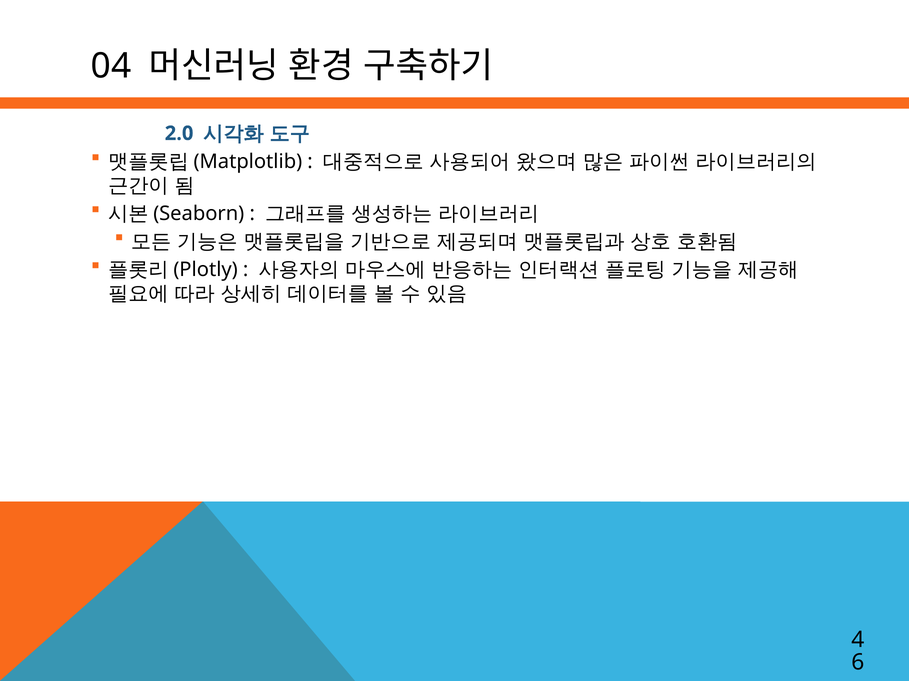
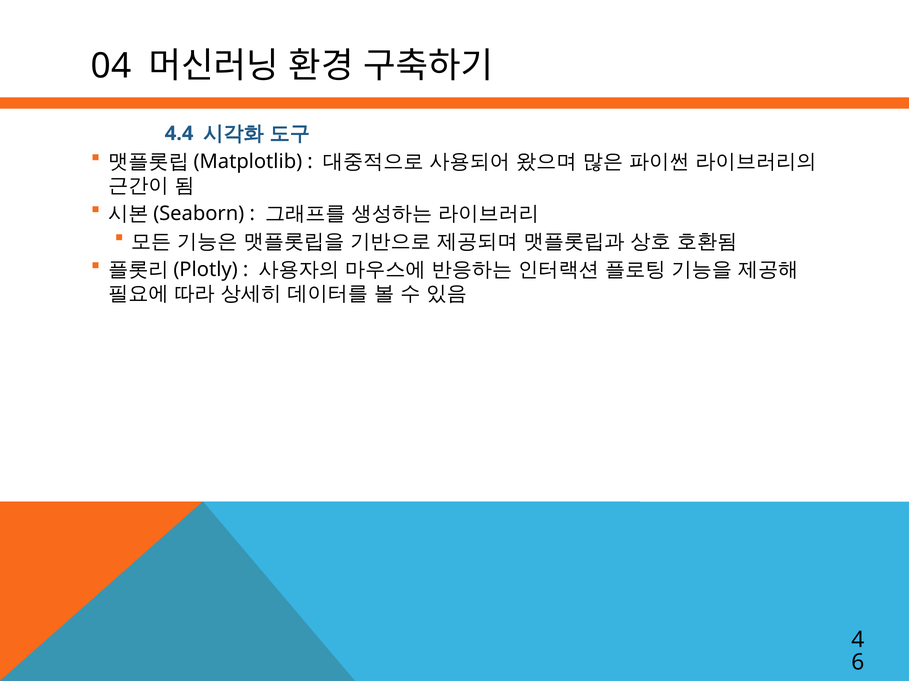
2.0: 2.0 -> 4.4 (179, 134)
